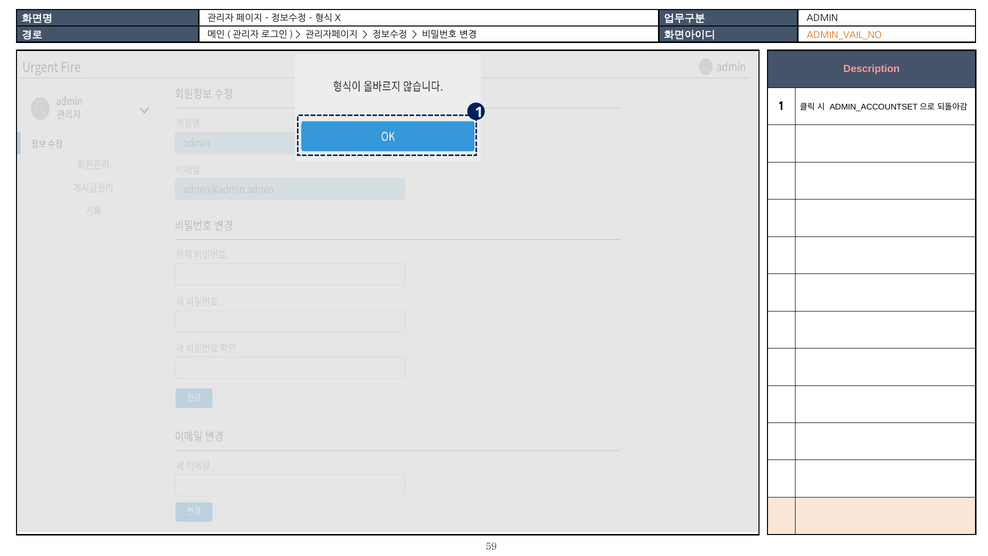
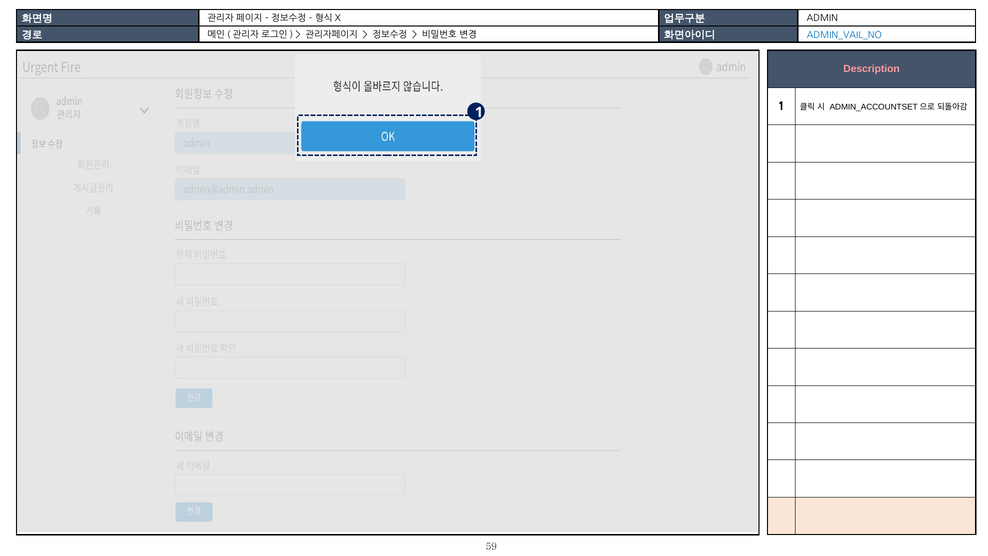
ADMIN_VAIL_NO colour: orange -> blue (844, 35)
